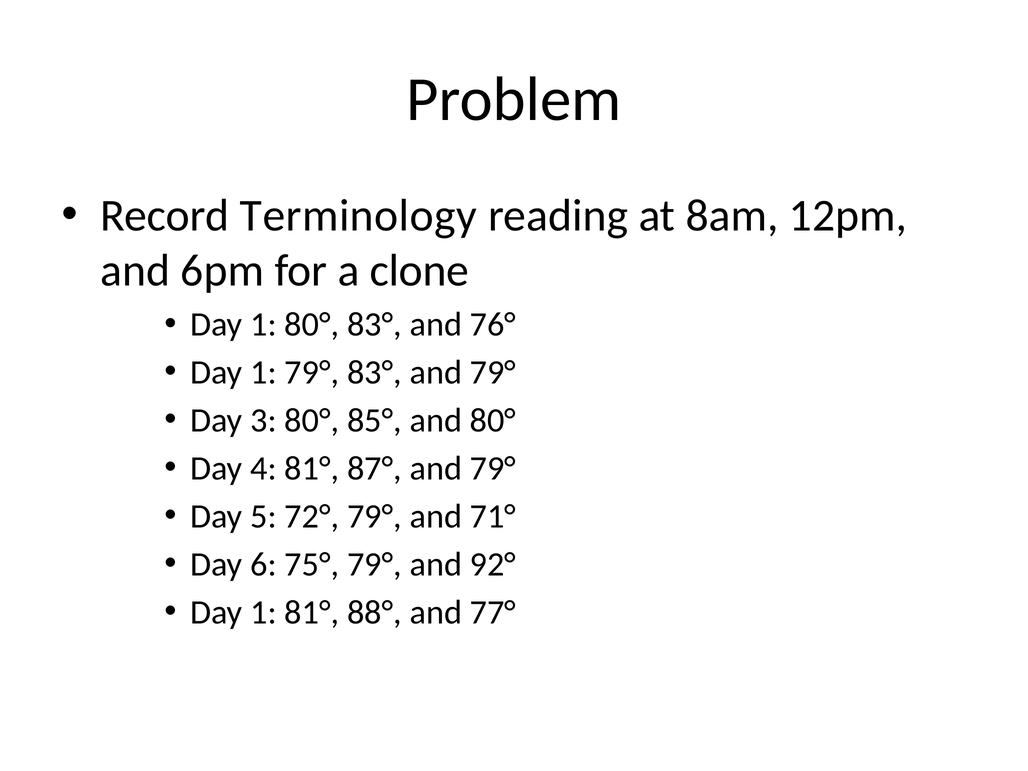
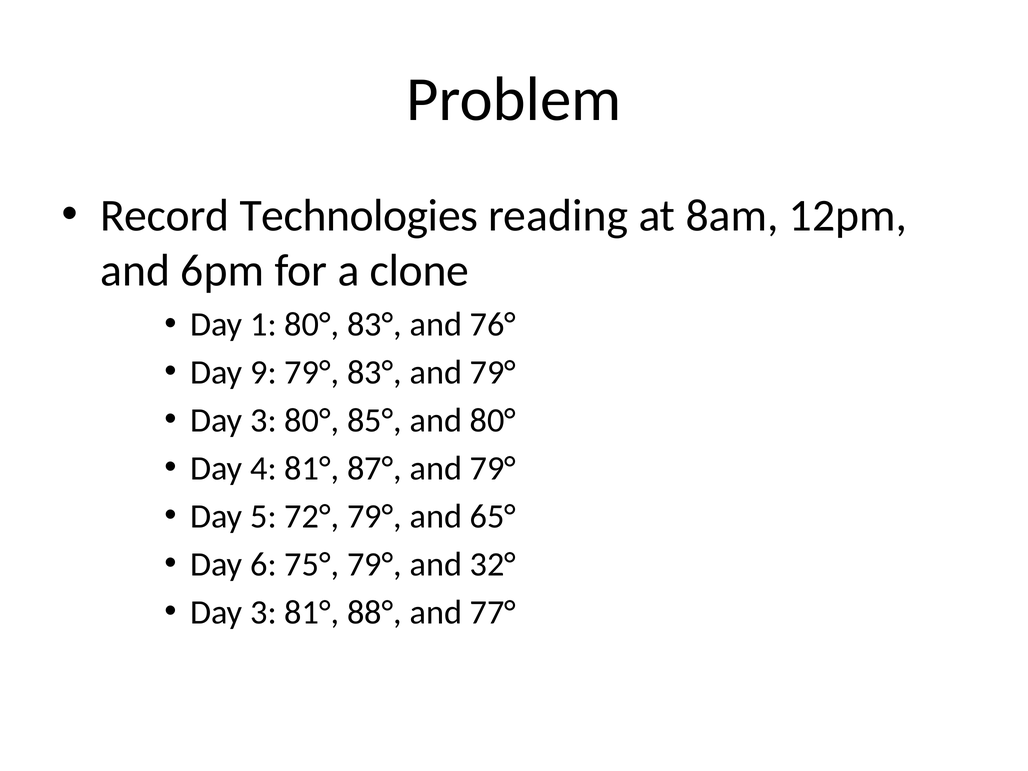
Terminology: Terminology -> Technologies (359, 216)
1: 1 -> 9 (263, 373)
71°: 71° -> 65° (493, 516)
92°: 92° -> 32° (493, 564)
1: 1 -> 3 (263, 612)
